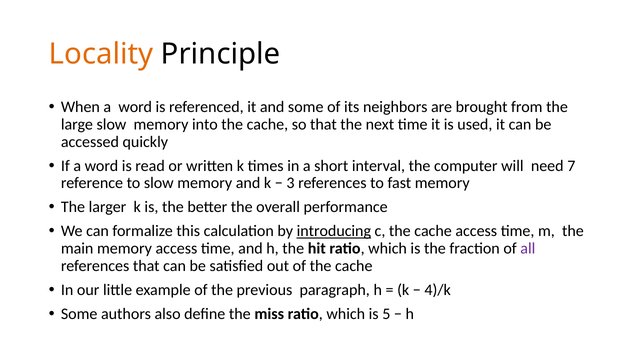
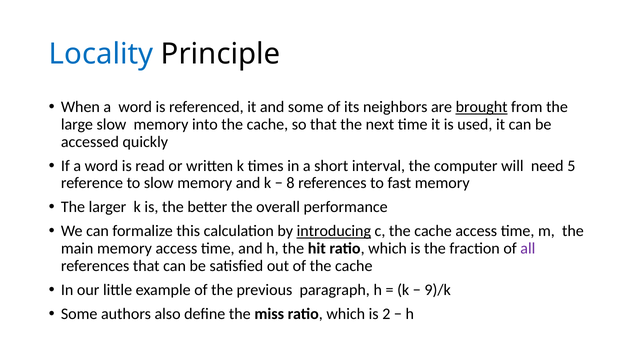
Locality colour: orange -> blue (101, 54)
brought underline: none -> present (482, 107)
7: 7 -> 5 (571, 166)
3: 3 -> 8 (290, 183)
4)/k: 4)/k -> 9)/k (438, 289)
5: 5 -> 2 (386, 313)
